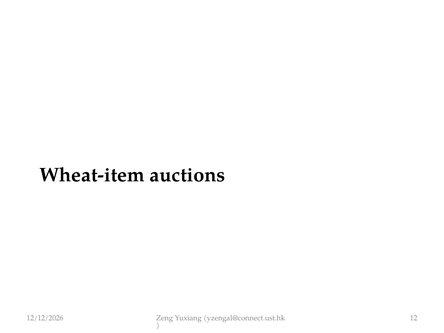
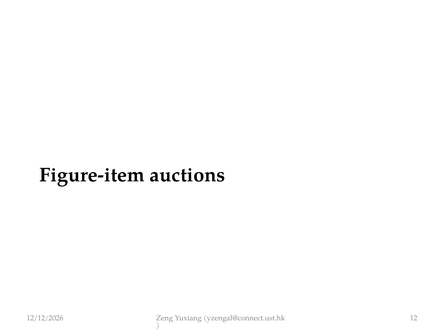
Wheat-item: Wheat-item -> Figure-item (92, 175)
